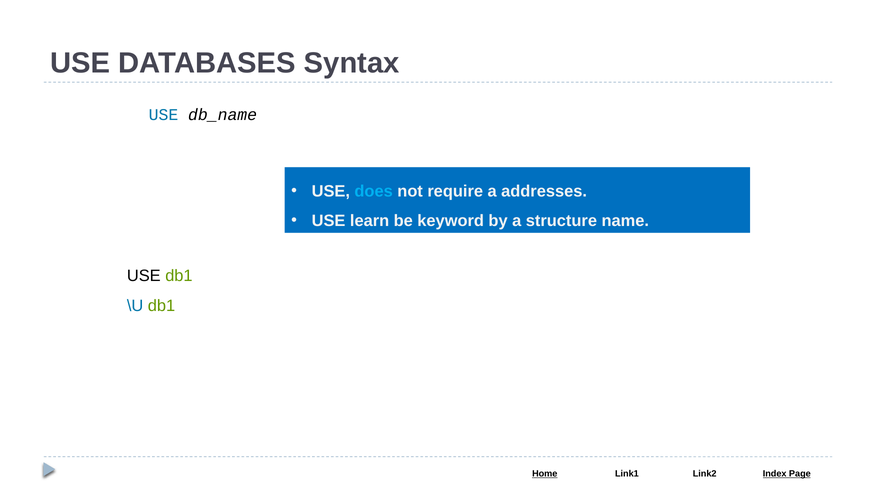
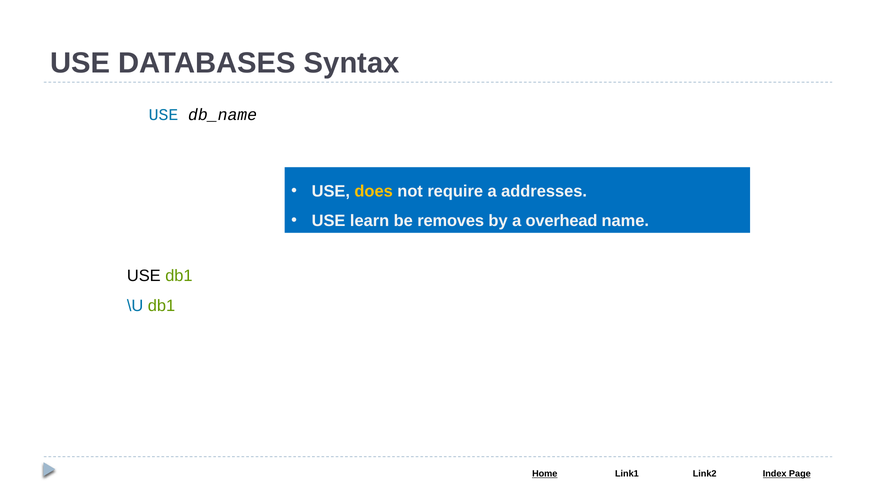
does colour: light blue -> yellow (374, 191)
keyword: keyword -> removes (451, 221)
structure: structure -> overhead (562, 221)
